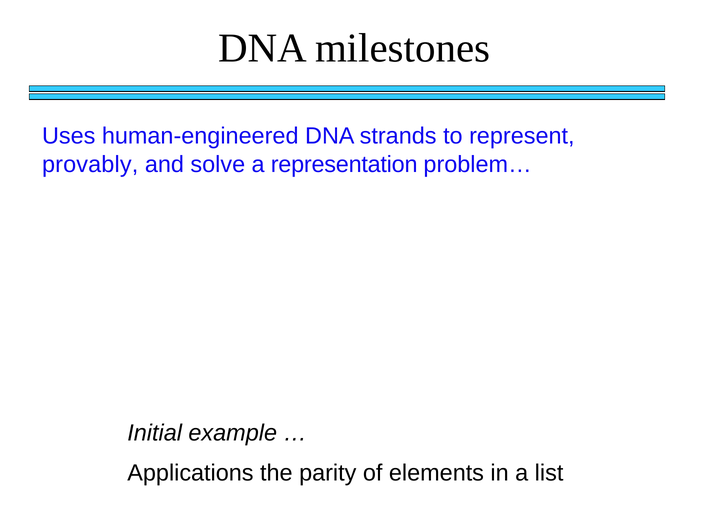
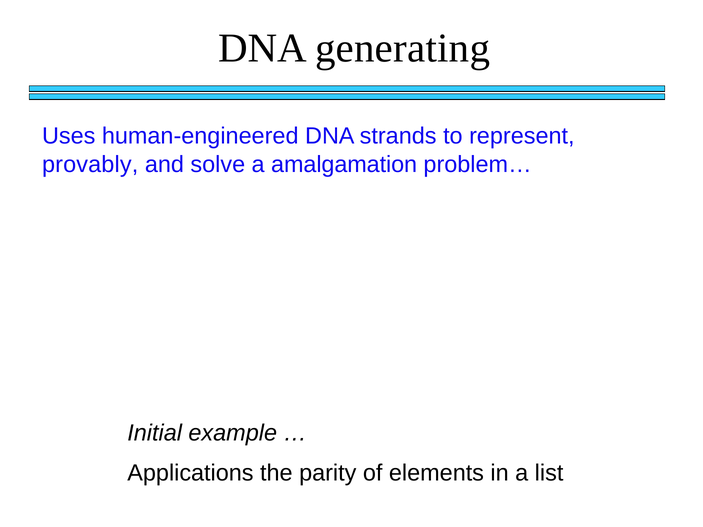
milestones: milestones -> generating (403, 48)
representation: representation -> amalgamation (344, 164)
